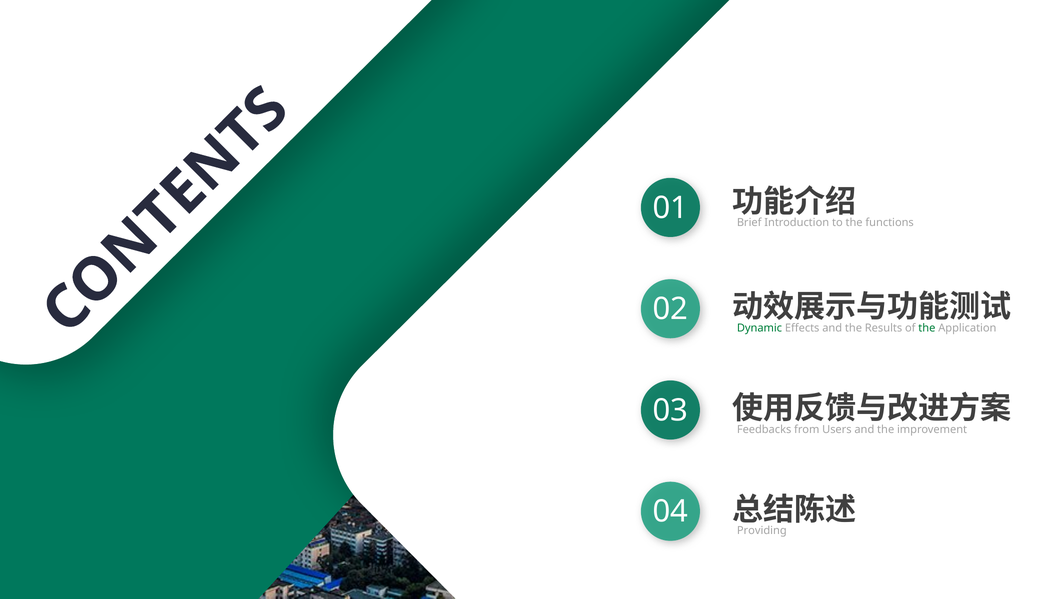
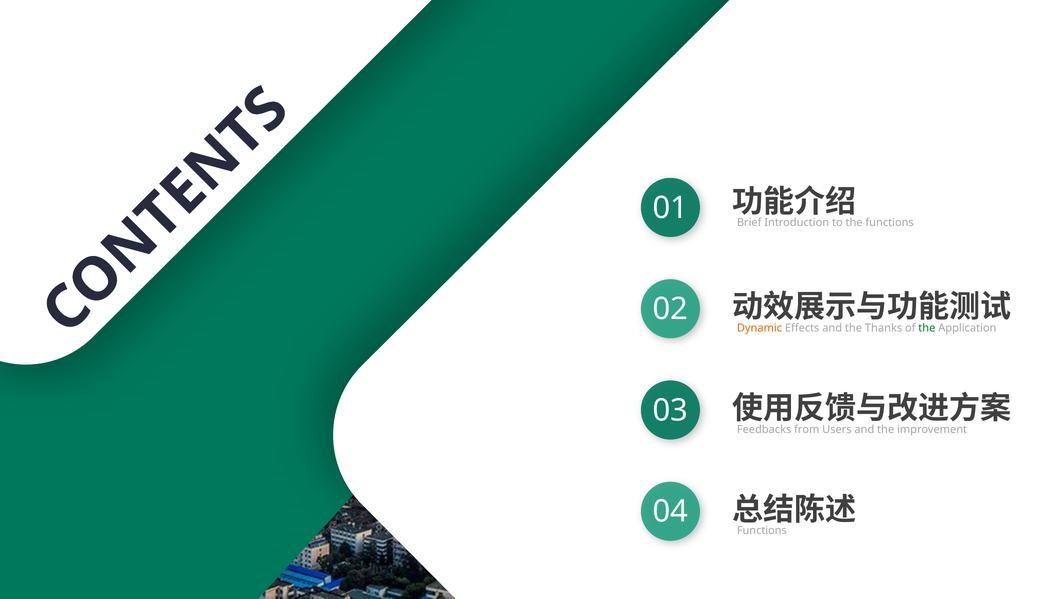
Dynamic colour: green -> orange (759, 328)
Results: Results -> Thanks (884, 328)
Providing: Providing -> Functions (762, 530)
